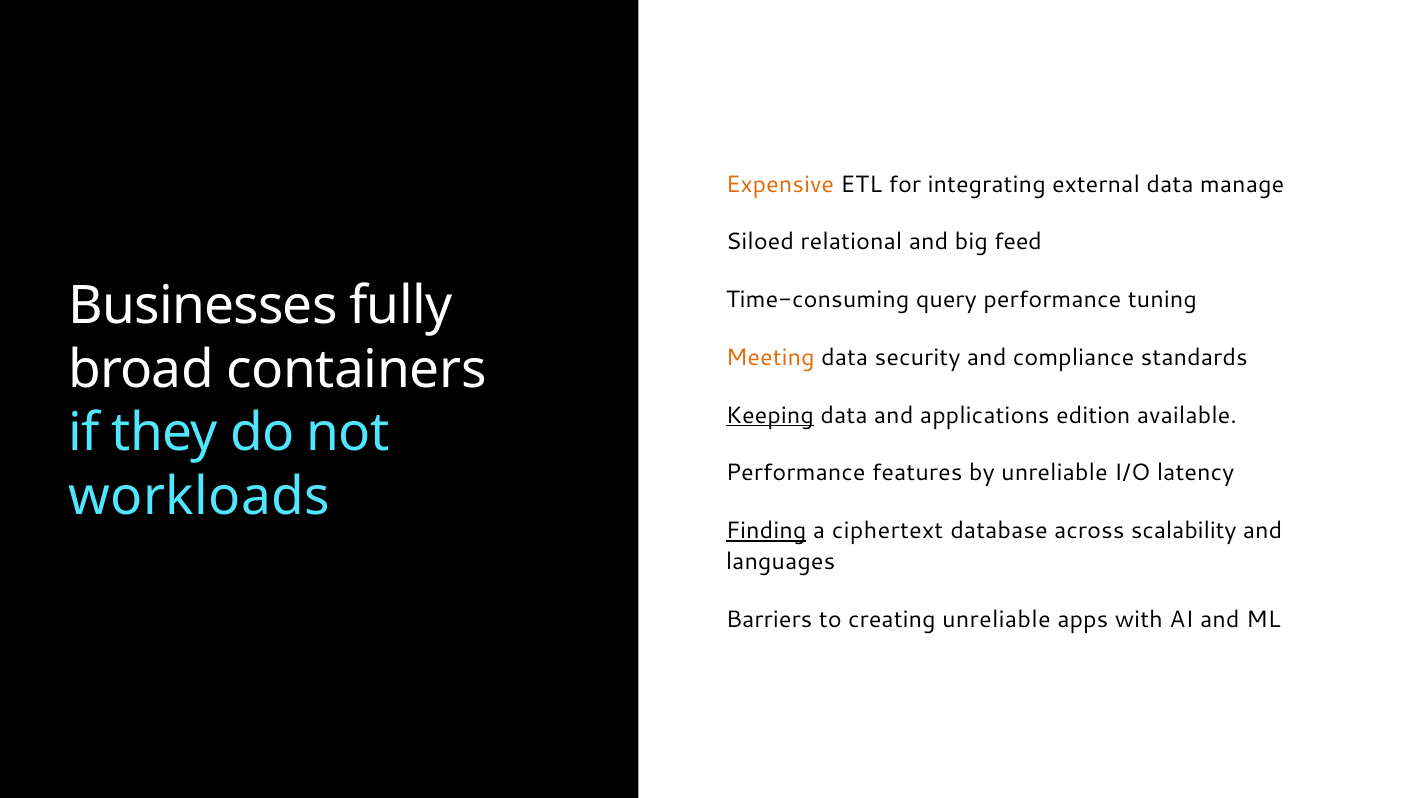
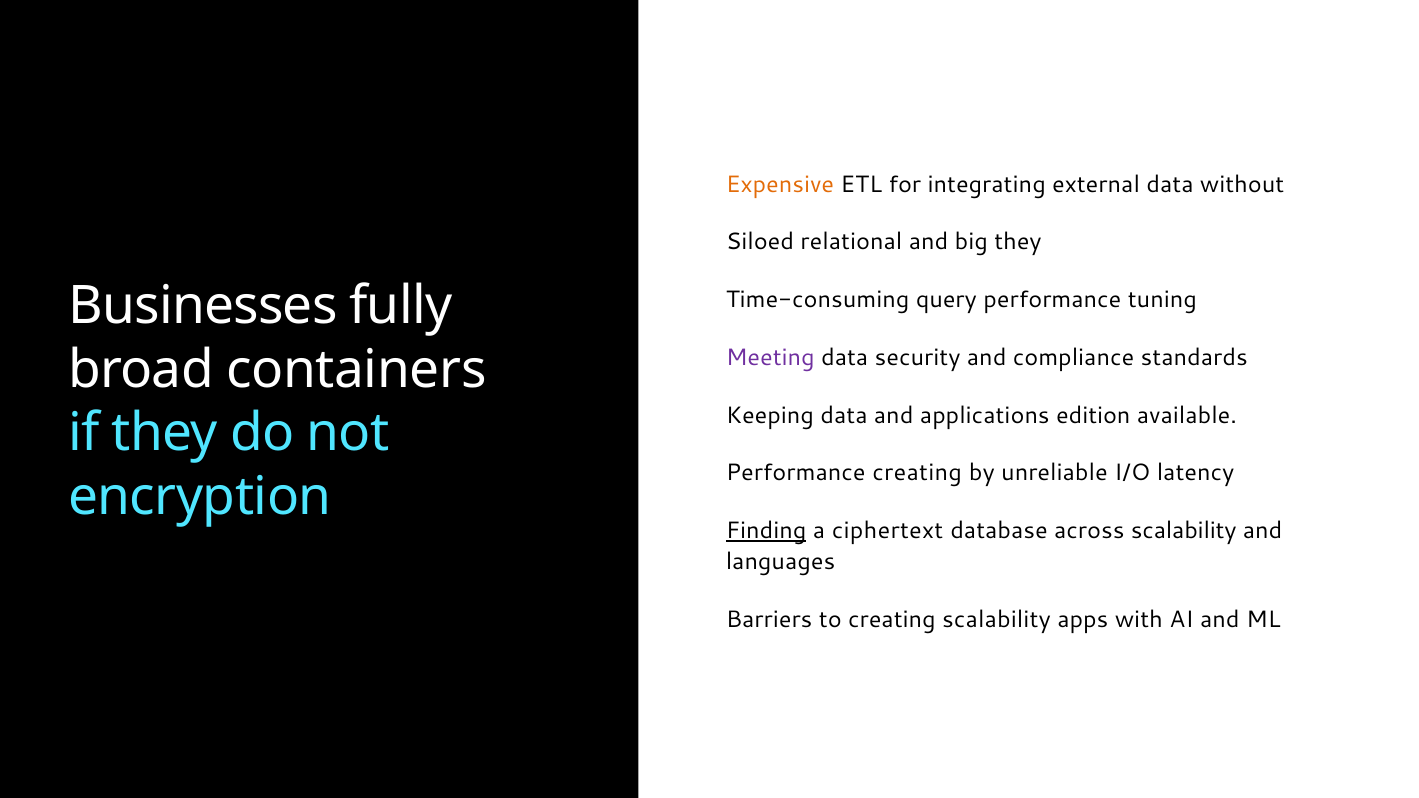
manage: manage -> without (1242, 184)
big feed: feed -> they (1018, 242)
Meeting colour: orange -> purple (770, 358)
Keeping underline: present -> none (770, 415)
Performance features: features -> creating (917, 473)
workloads: workloads -> encryption (200, 497)
creating unreliable: unreliable -> scalability (996, 620)
